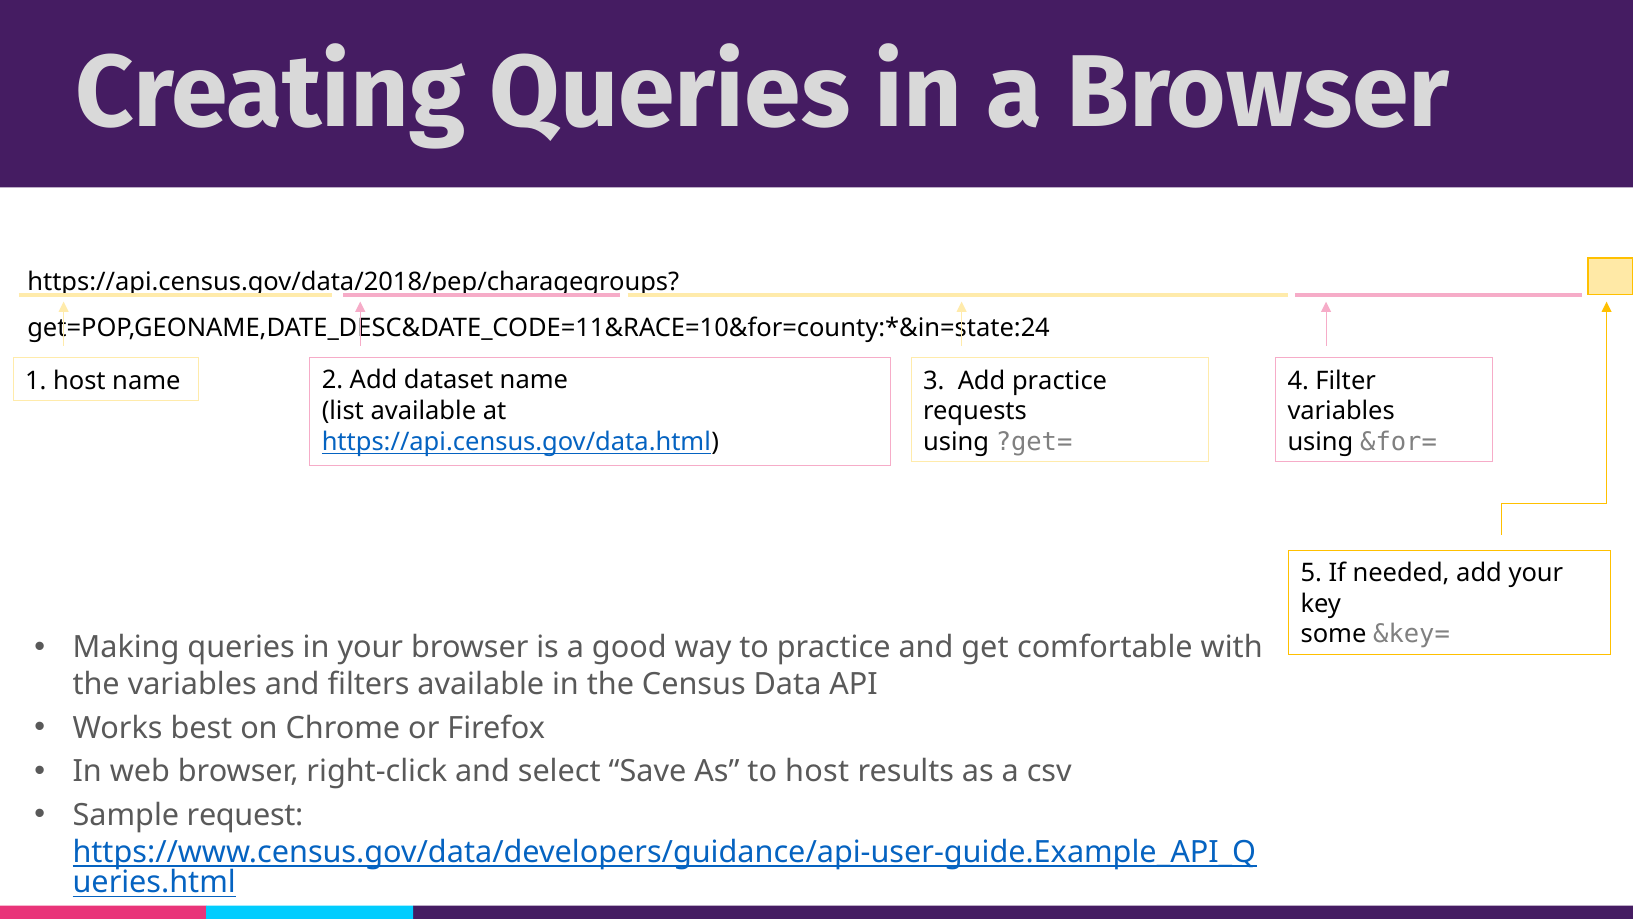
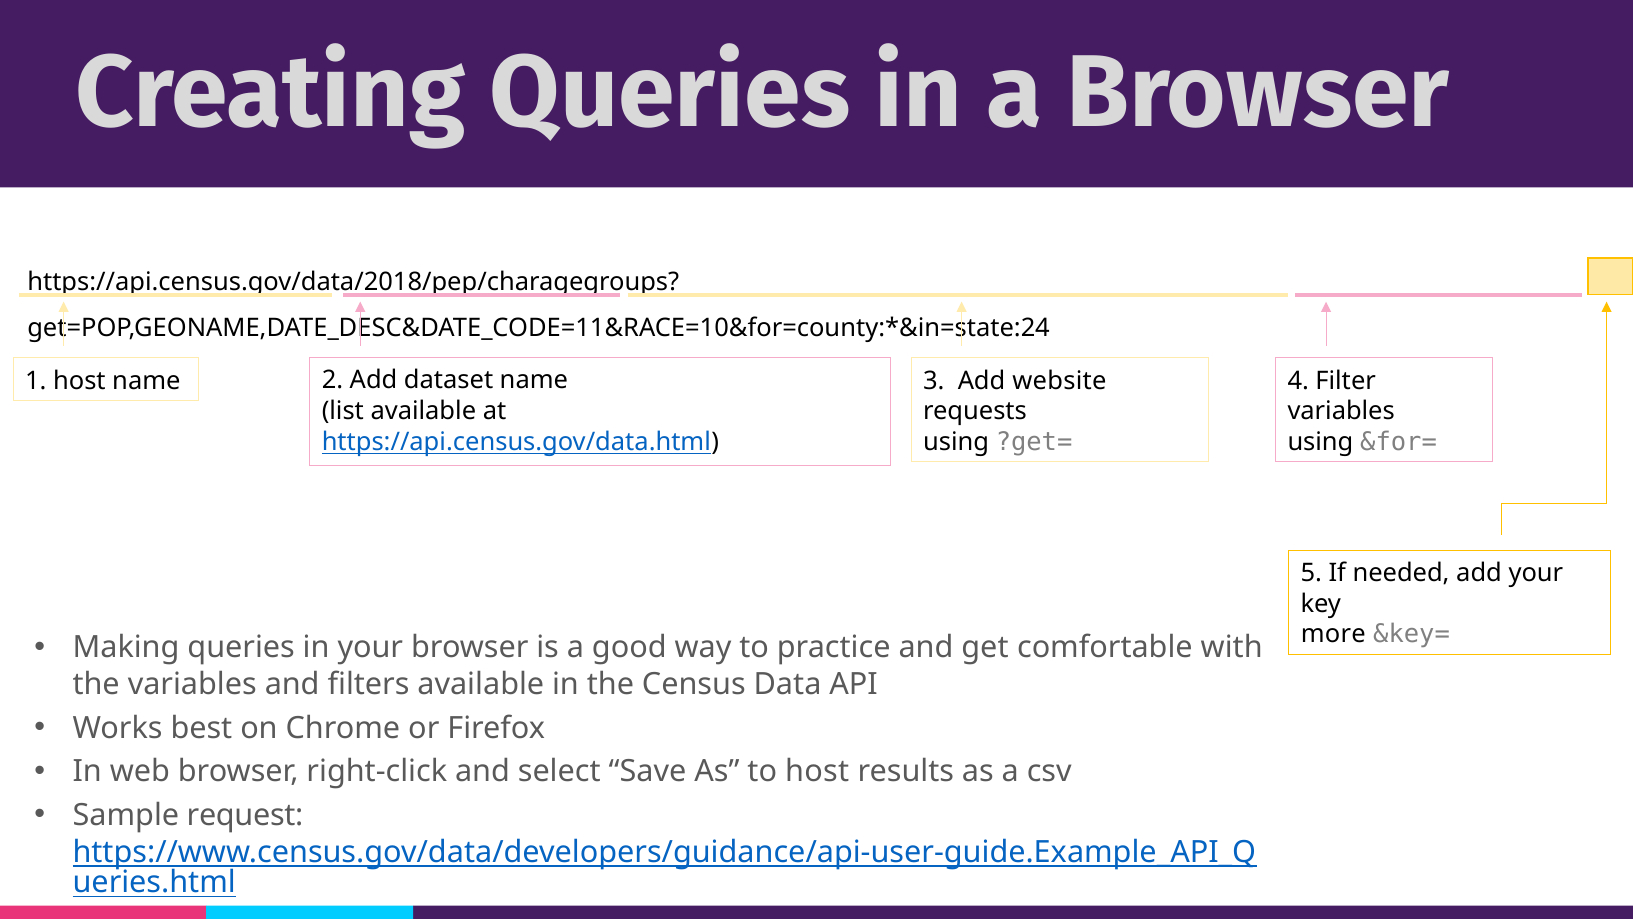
Add practice: practice -> website (1059, 380)
some: some -> more (1333, 634)
